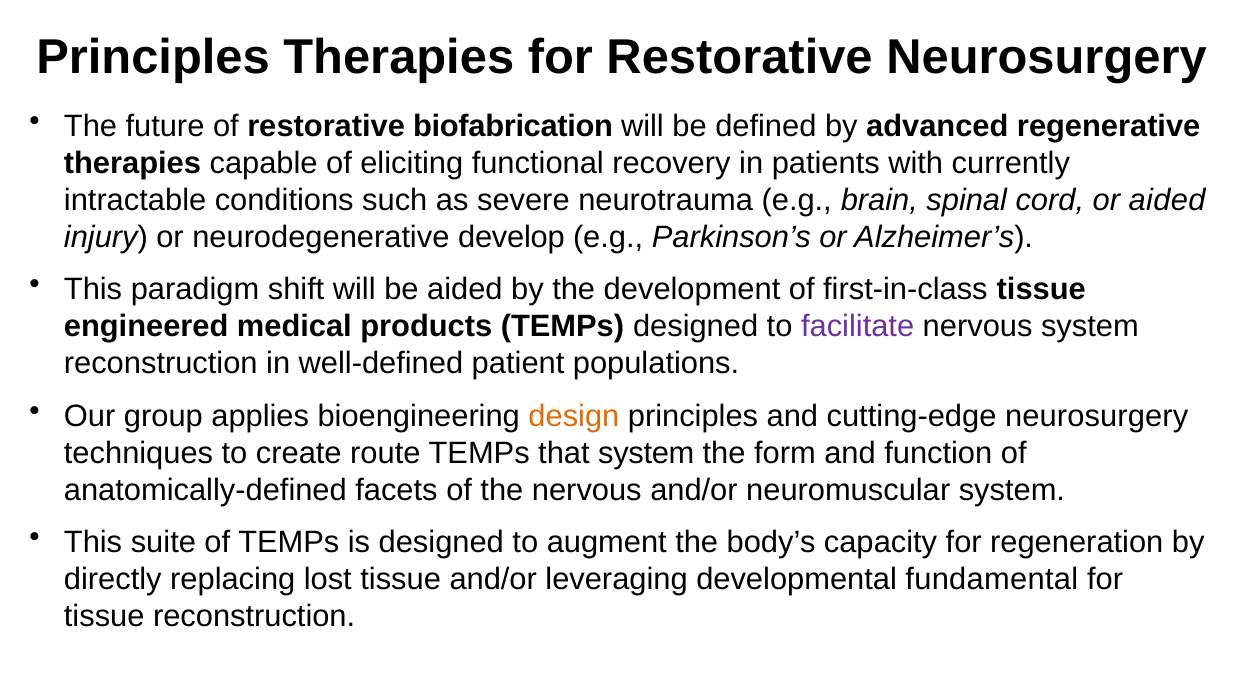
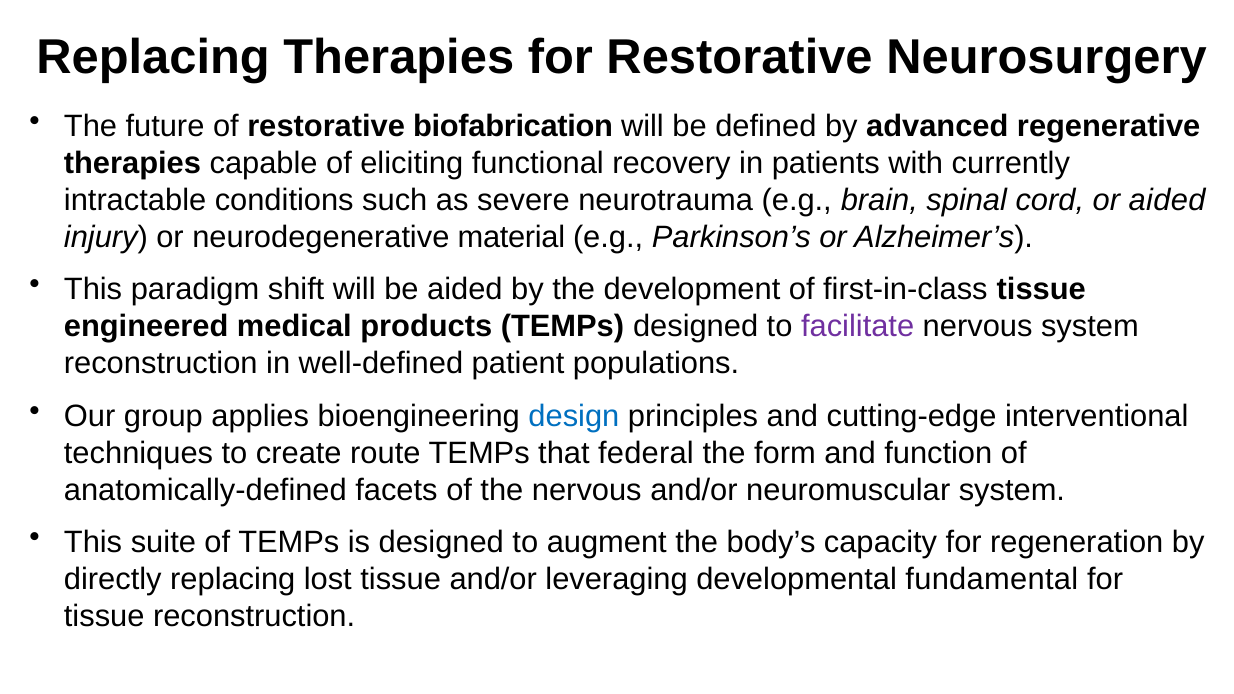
Principles: Principles -> Replacing (153, 57)
develop: develop -> material (511, 237)
design colour: orange -> blue (574, 416)
cutting-edge neurosurgery: neurosurgery -> interventional (1097, 416)
that system: system -> federal (646, 453)
